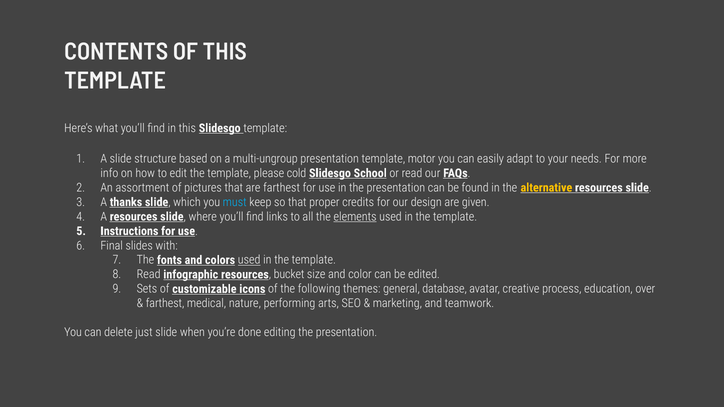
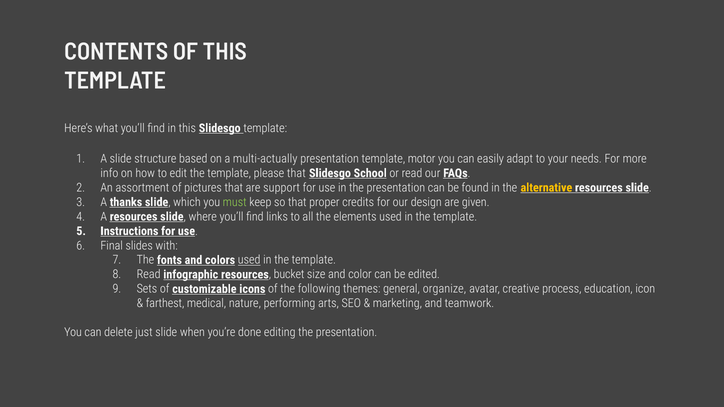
multi-ungroup: multi-ungroup -> multi-actually (265, 159)
please cold: cold -> that (296, 173)
are farthest: farthest -> support (282, 188)
must colour: light blue -> light green (235, 202)
elements underline: present -> none (355, 217)
database: database -> organize (444, 289)
over: over -> icon (645, 289)
